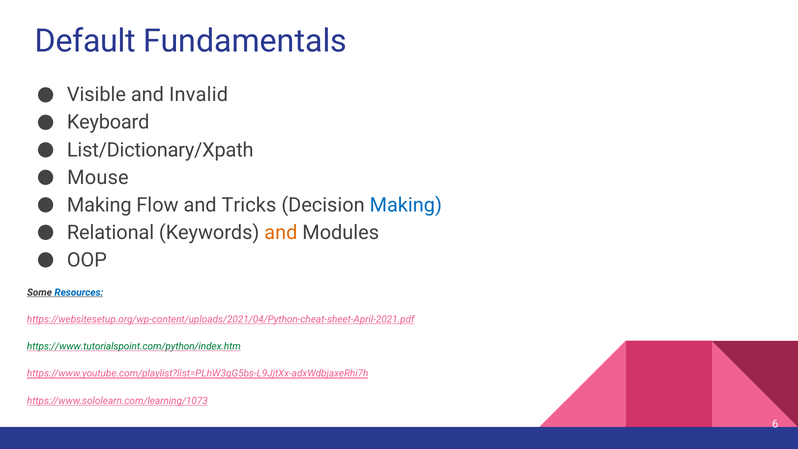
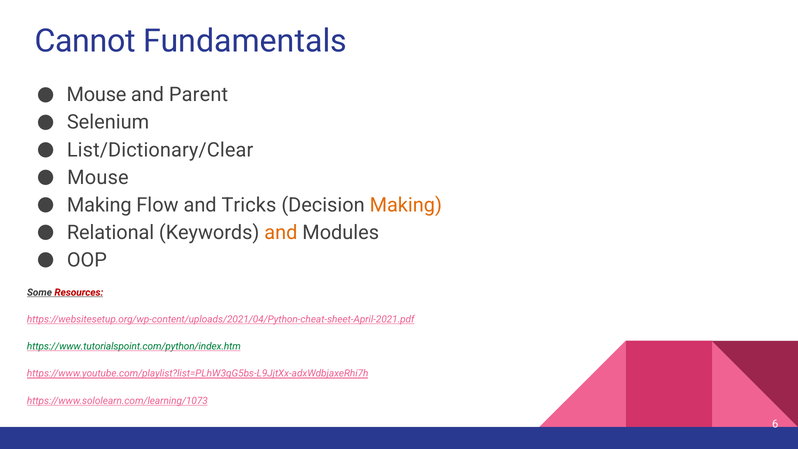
Default: Default -> Cannot (85, 41)
Visible: Visible -> Mouse (97, 95)
Invalid: Invalid -> Parent (199, 95)
Keyboard: Keyboard -> Selenium (108, 122)
List/Dictionary/Xpath: List/Dictionary/Xpath -> List/Dictionary/Clear (160, 150)
Making colour: blue -> orange (406, 205)
Resources colour: blue -> red (79, 292)
